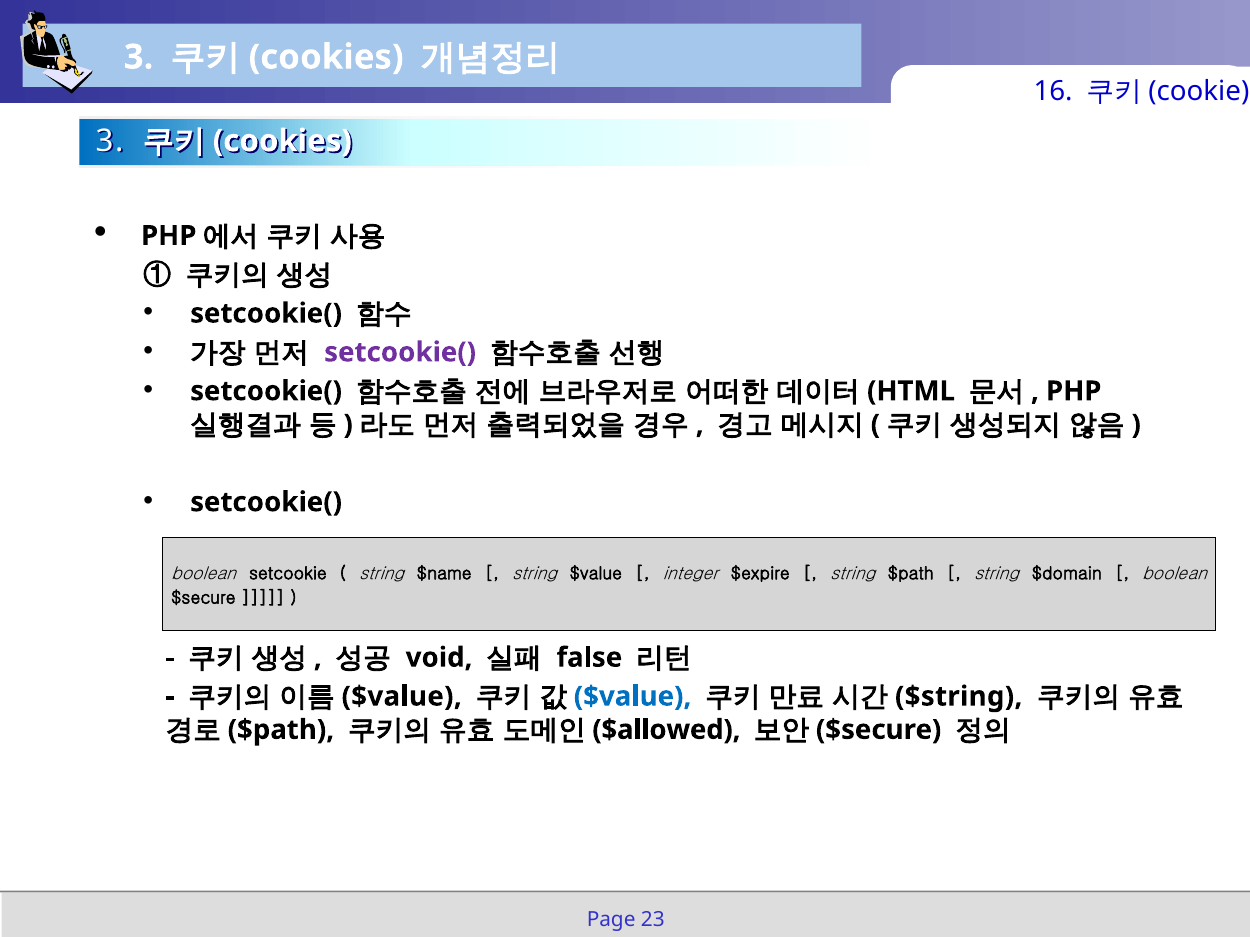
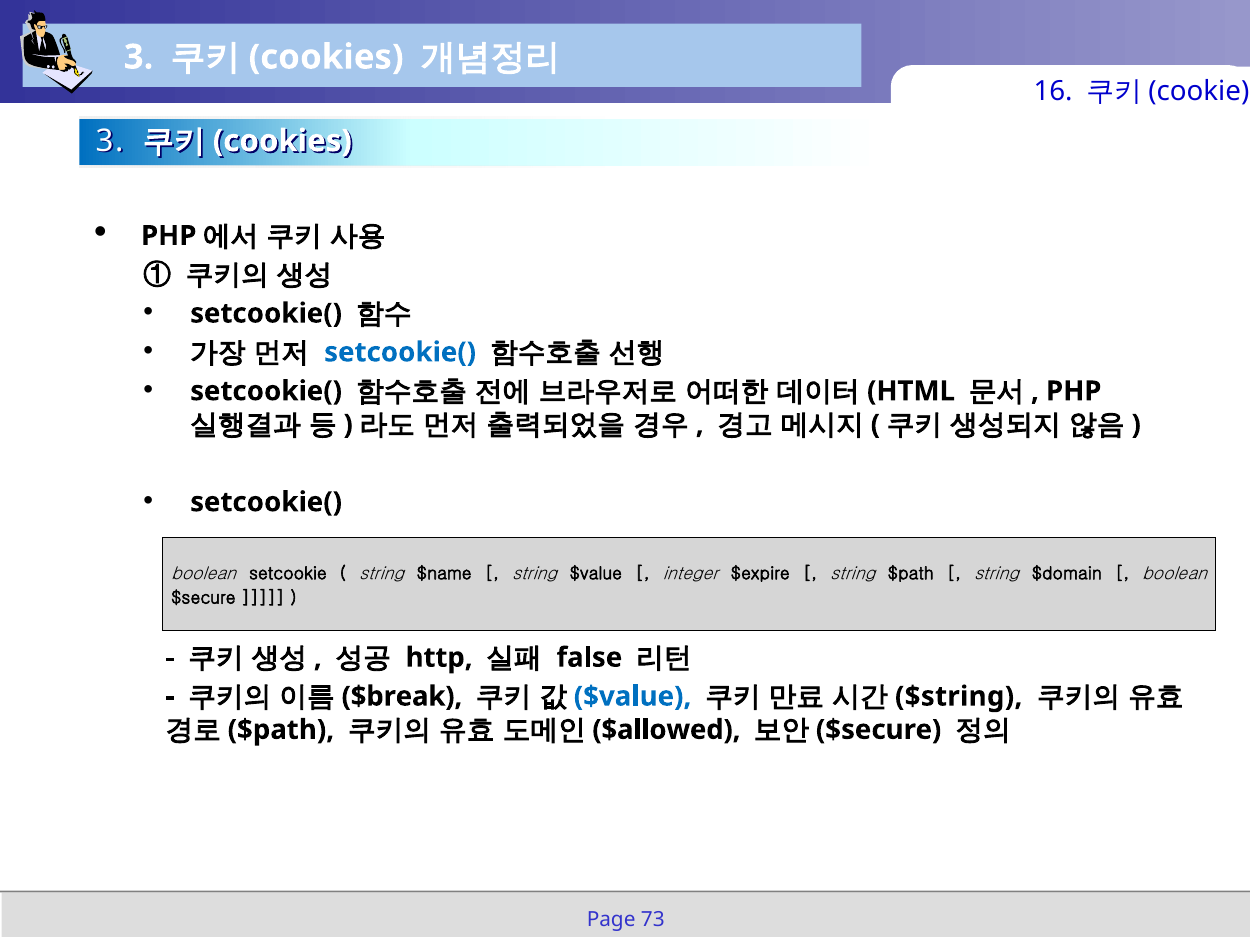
setcookie( colour: purple -> blue (400, 352)
void: void -> http (439, 658)
$value: $value -> $break (402, 697)
23: 23 -> 73 (653, 920)
